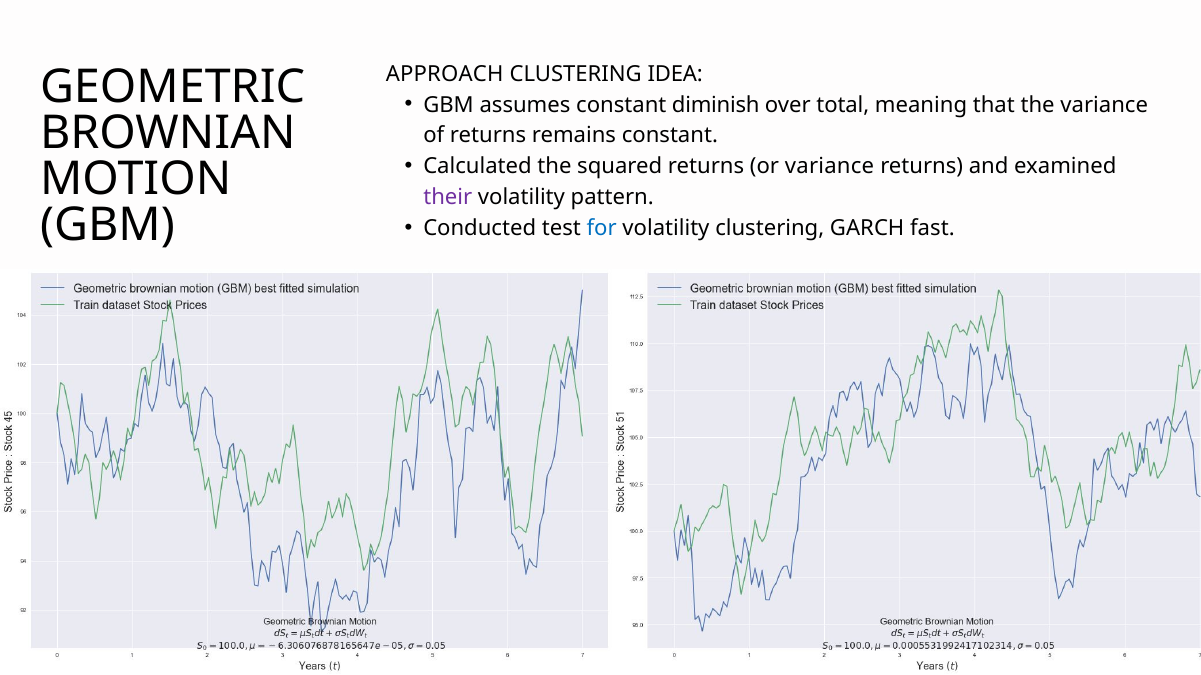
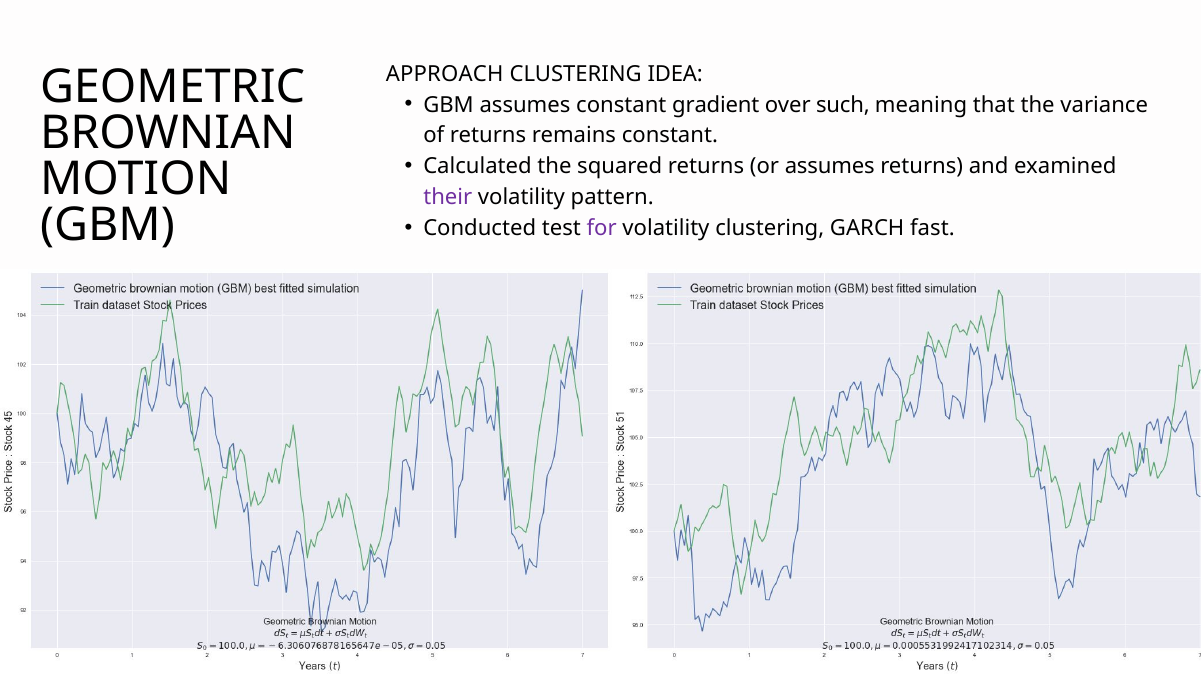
diminish: diminish -> gradient (716, 105)
total: total -> such (843, 105)
or variance: variance -> assumes (830, 167)
for colour: blue -> purple (602, 229)
